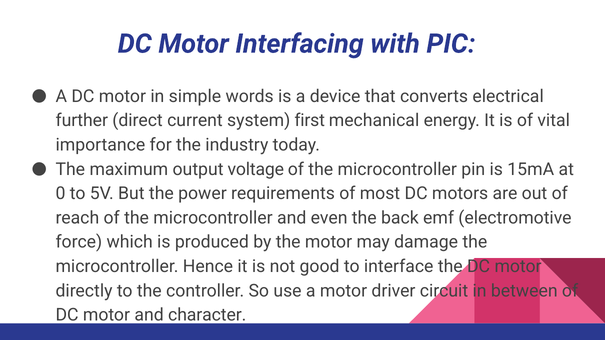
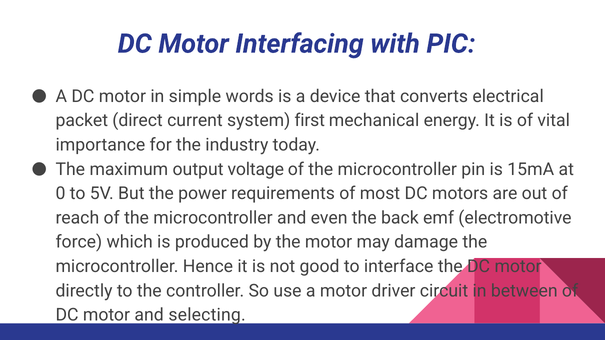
further: further -> packet (82, 121)
character: character -> selecting (207, 315)
